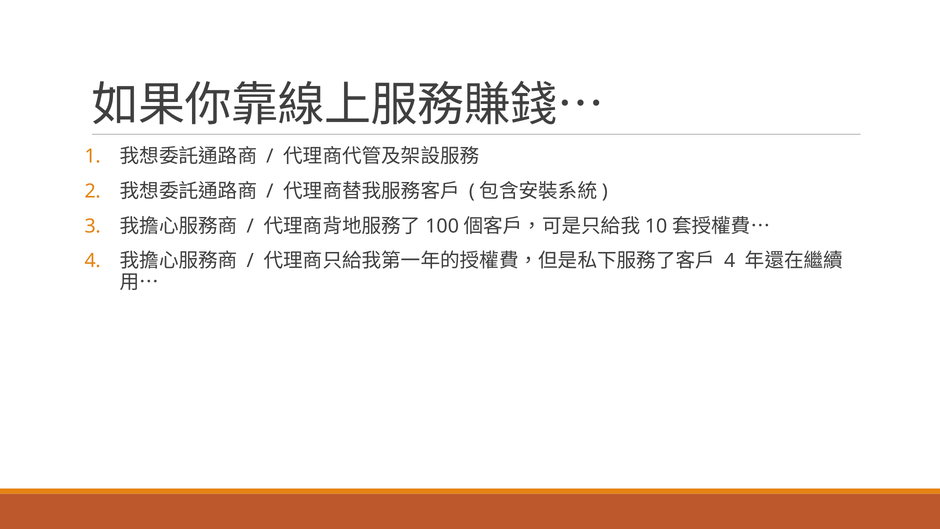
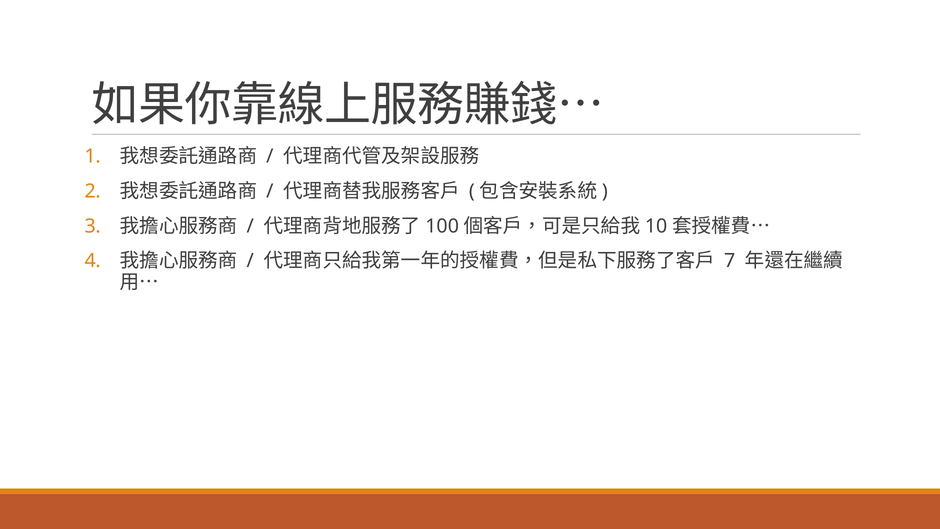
4: 4 -> 7 (730, 261)
